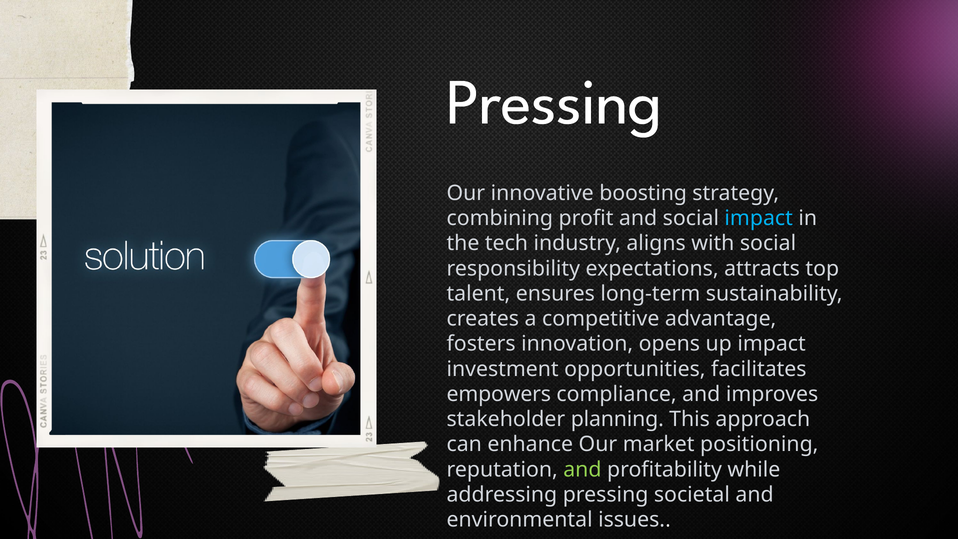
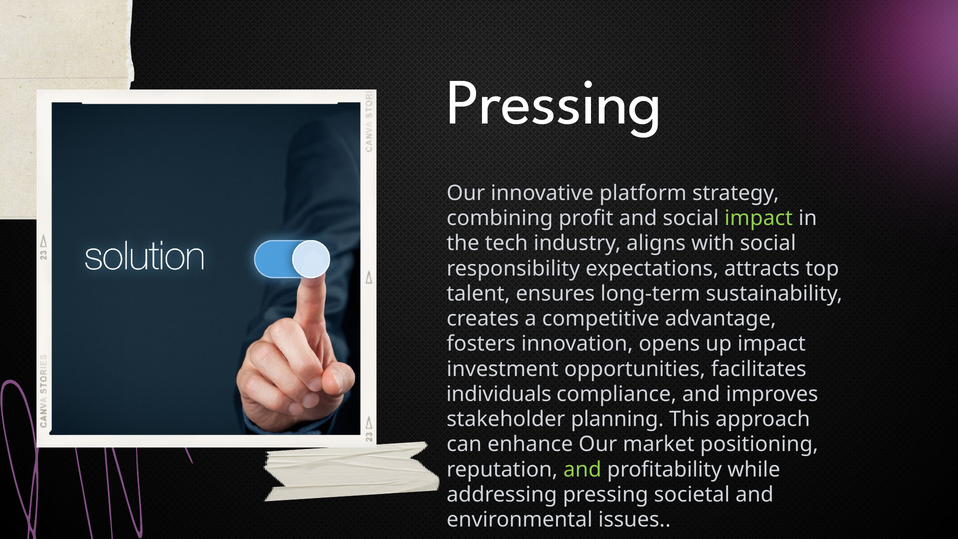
boosting: boosting -> platform (643, 193)
impact colour: light blue -> light green (759, 218)
empowers: empowers -> individuals (499, 394)
